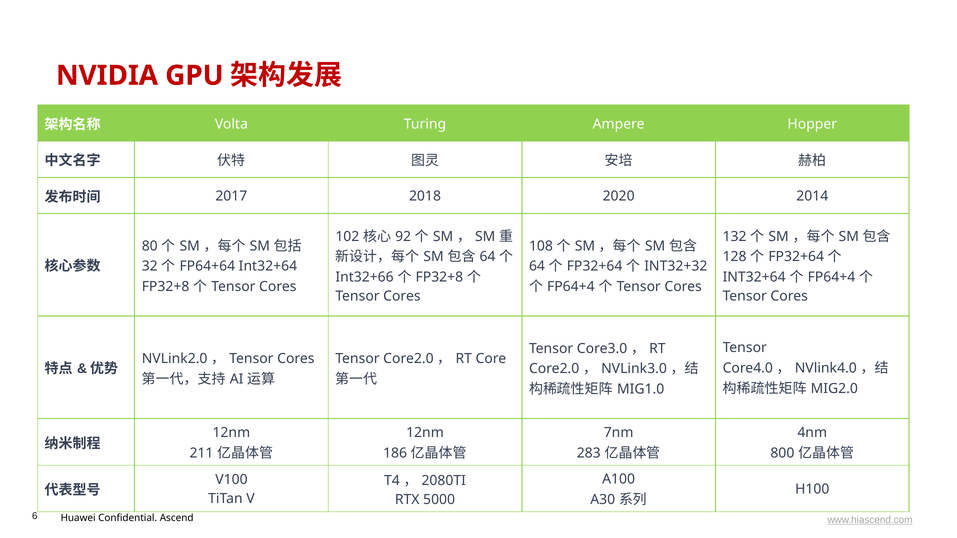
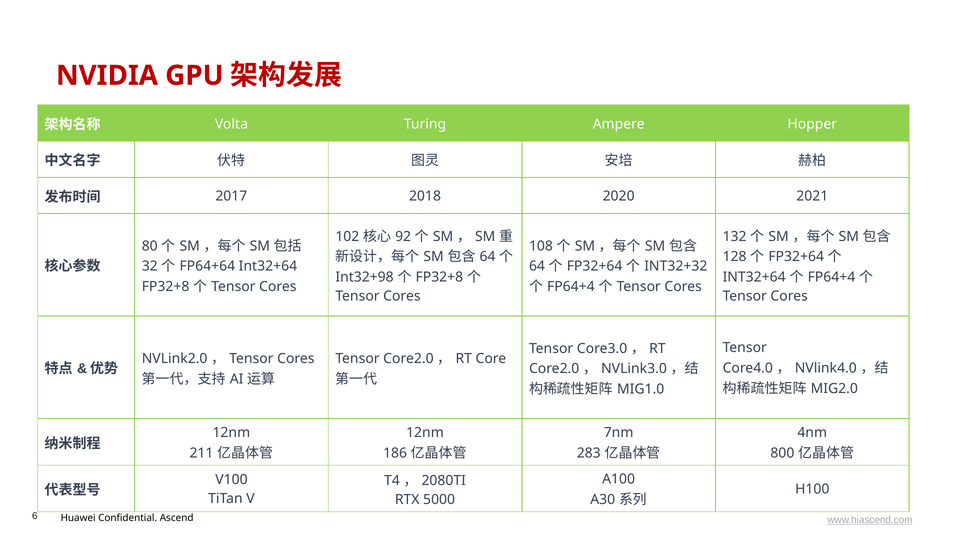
2014: 2014 -> 2021 (812, 196)
Int32+66: Int32+66 -> Int32+98 (365, 277)
